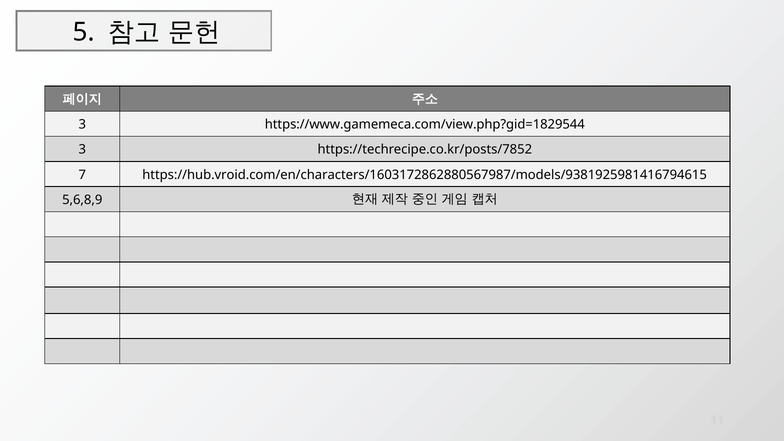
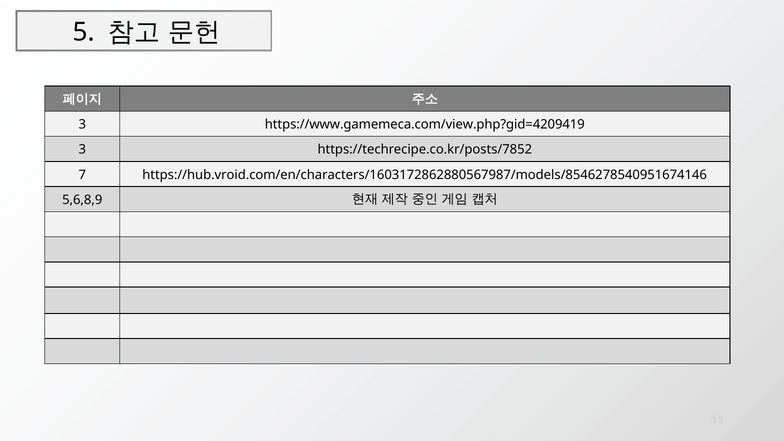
https://www.gamemeca.com/view.php?gid=1829544: https://www.gamemeca.com/view.php?gid=1829544 -> https://www.gamemeca.com/view.php?gid=4209419 (425, 124)
https://hub.vroid.com/en/characters/1603172862880567987/models/9381925981416794615: https://hub.vroid.com/en/characters/1603172862880567987/models/9381925981416794615 -> https://hub.vroid.com/en/characters/1603172862880567987/models/8546278540951674146 (425, 175)
